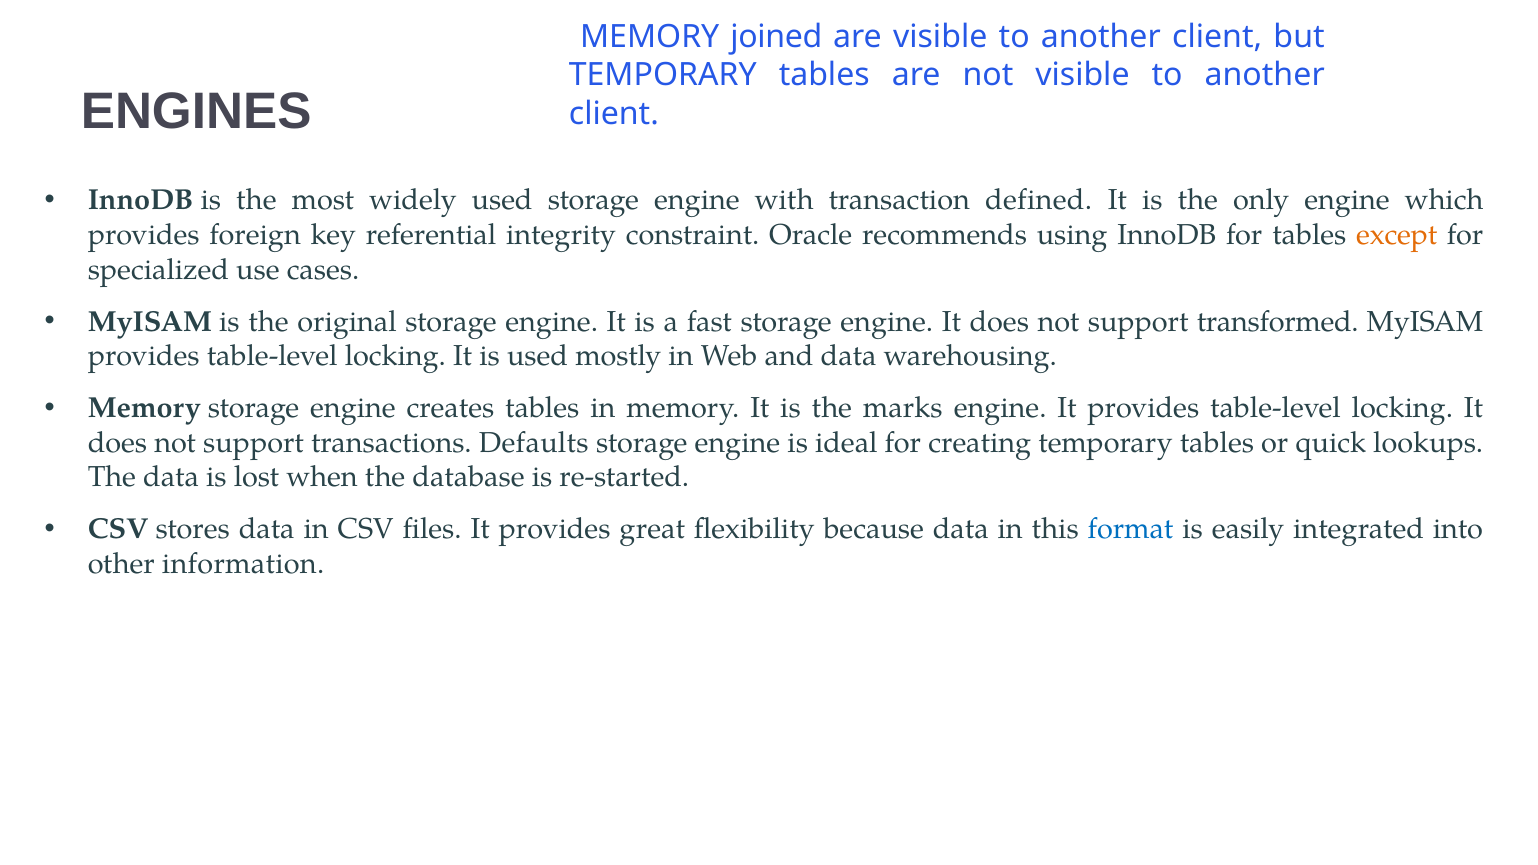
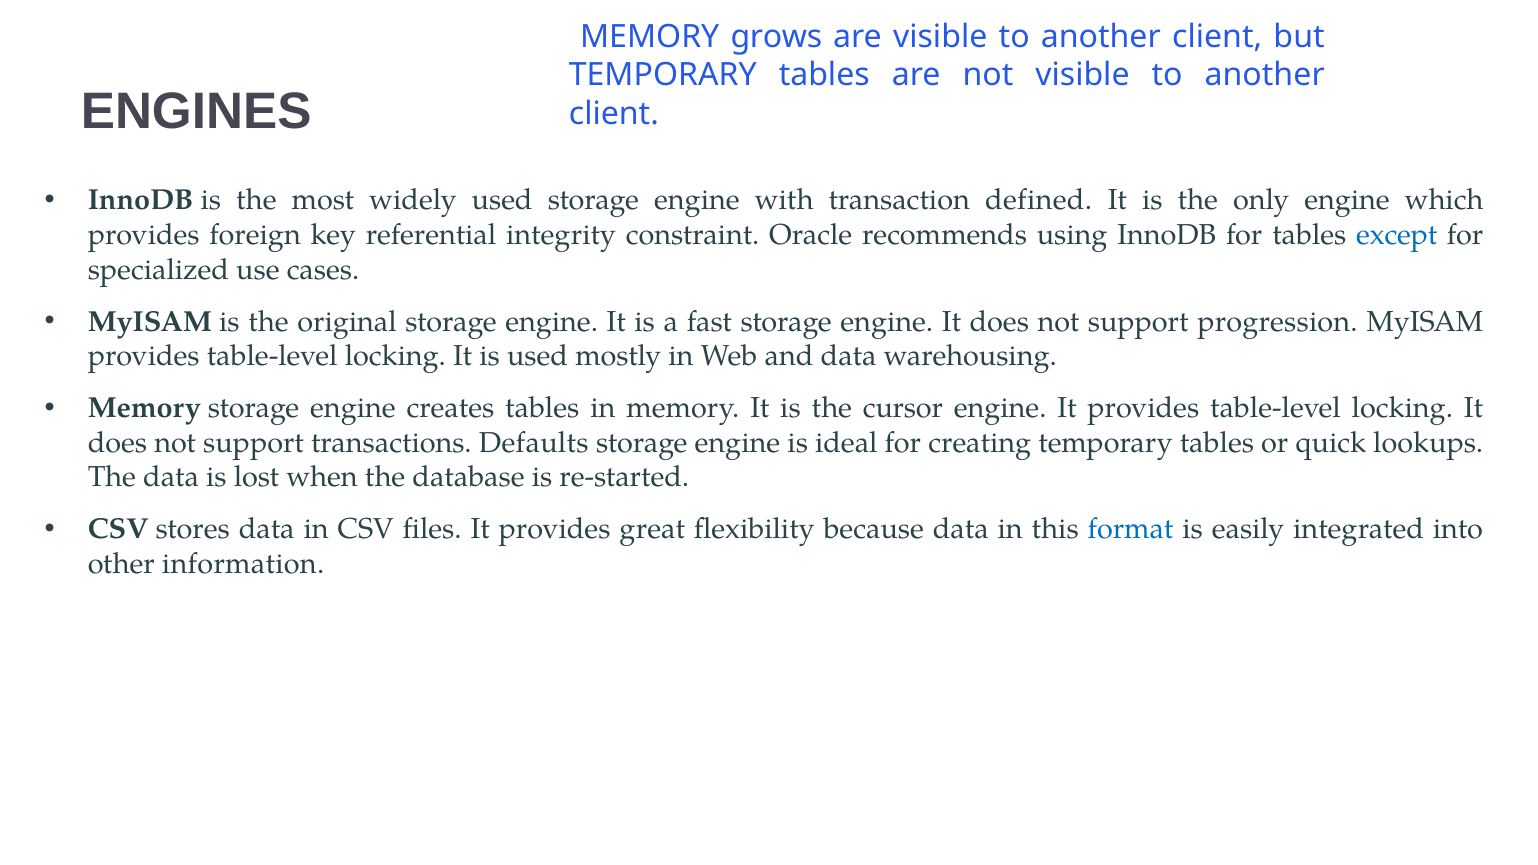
joined: joined -> grows (776, 37)
except colour: orange -> blue (1397, 235)
transformed: transformed -> progression (1277, 322)
marks: marks -> cursor (903, 408)
